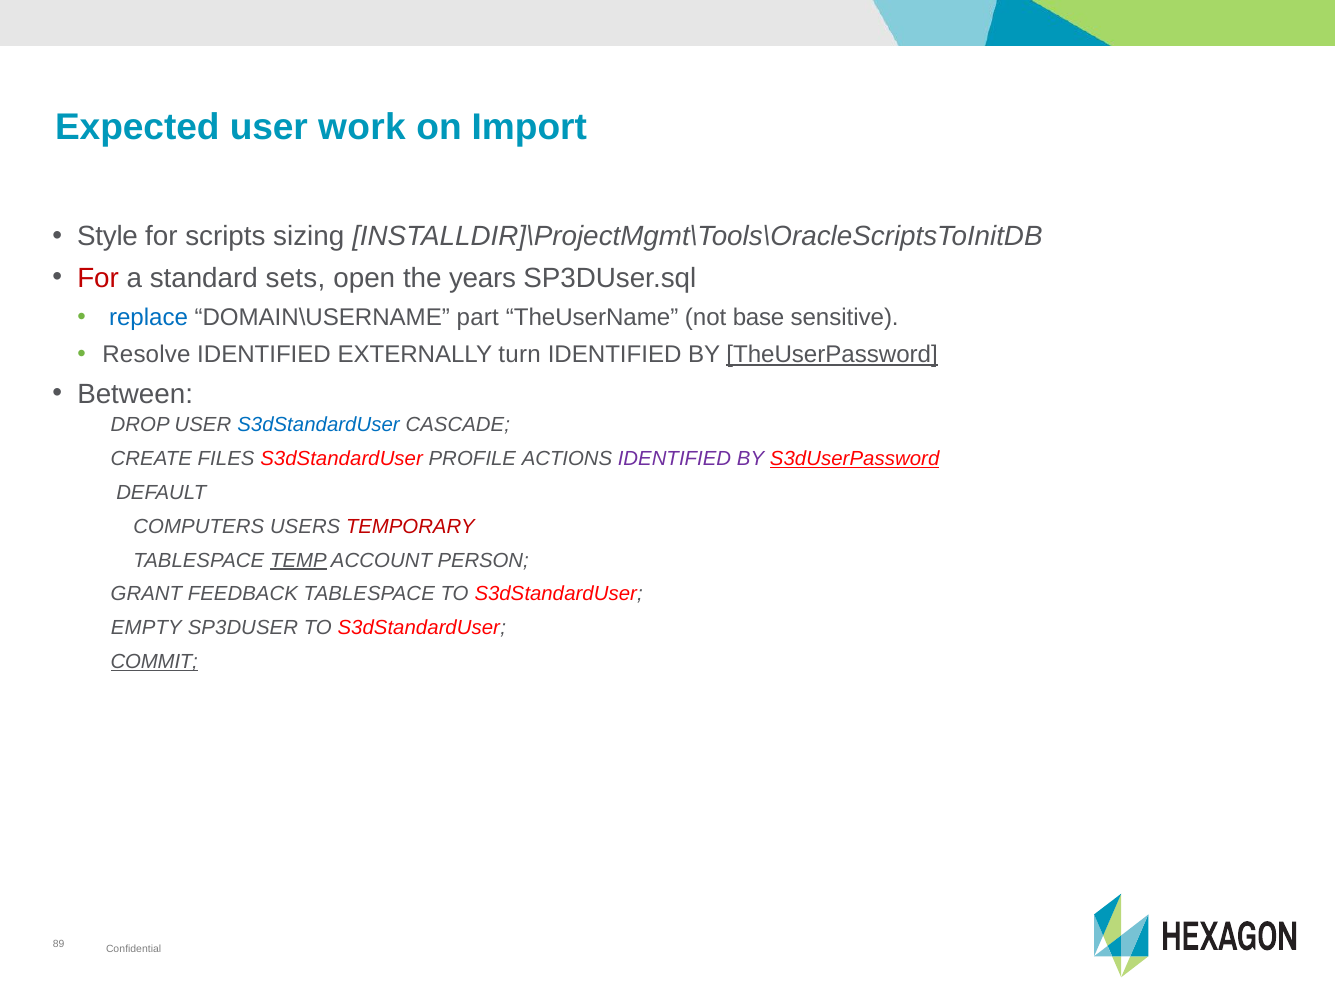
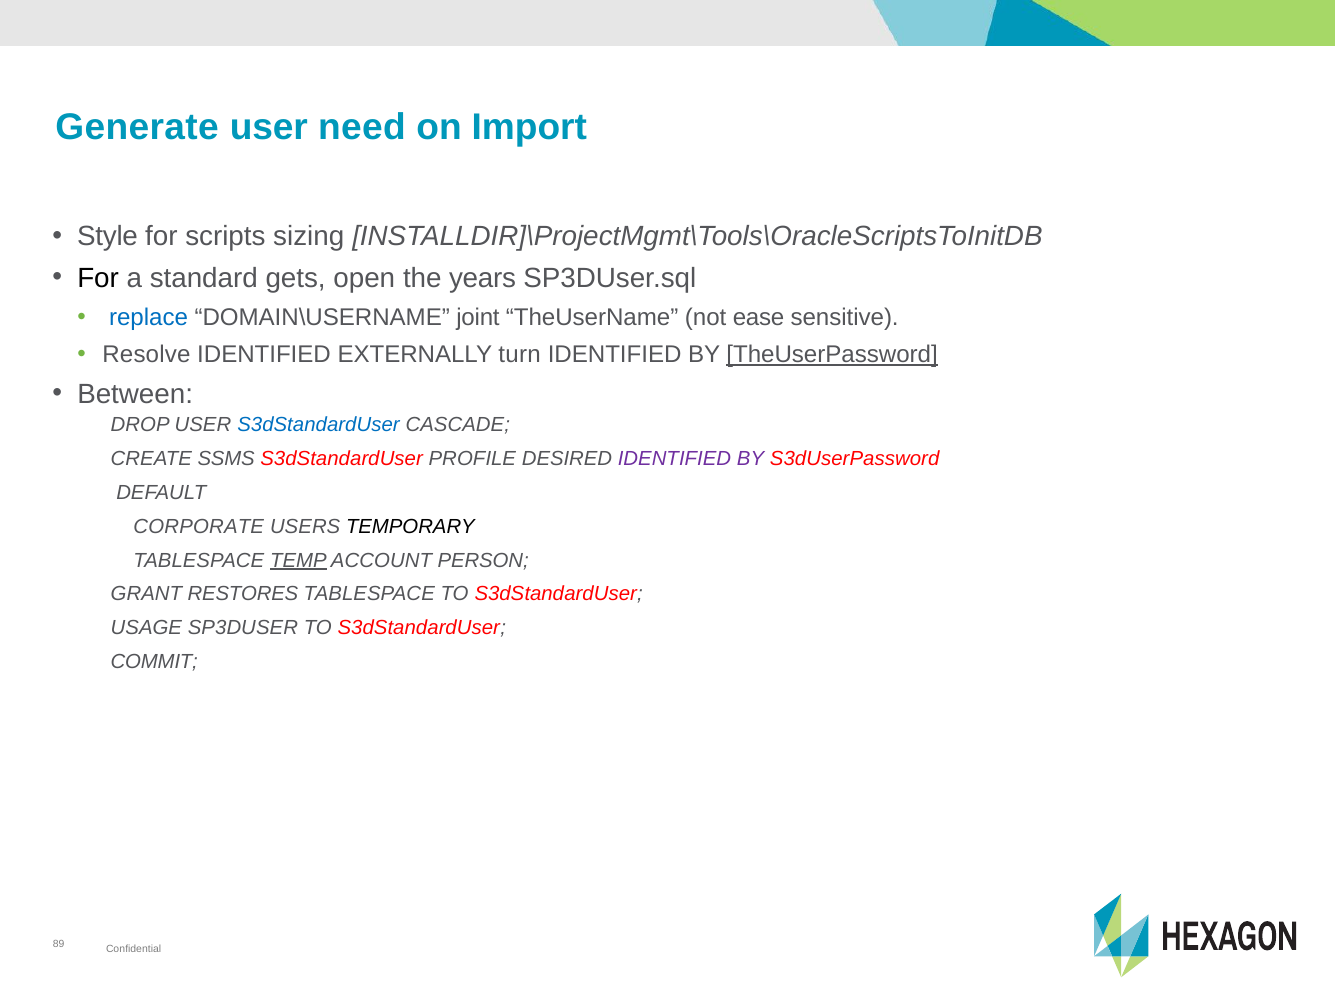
Expected: Expected -> Generate (137, 128)
work: work -> need (362, 128)
For colour: red -> black (98, 278)
sets: sets -> gets (296, 278)
part: part -> joint (478, 317)
base: base -> ease (759, 317)
FILES: FILES -> SSMS (226, 459)
ACTIONS: ACTIONS -> DESIRED (567, 459)
S3dUserPassword underline: present -> none (855, 459)
COMPUTERS: COMPUTERS -> CORPORATE (199, 527)
TEMPORARY colour: red -> black (410, 527)
FEEDBACK: FEEDBACK -> RESTORES (243, 594)
EMPTY: EMPTY -> USAGE (146, 628)
COMMIT underline: present -> none (154, 662)
